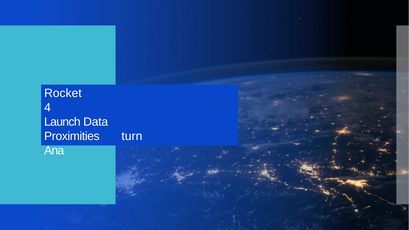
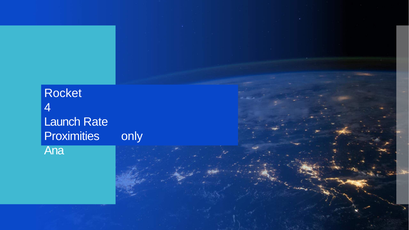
Data: Data -> Rate (96, 122)
turn: turn -> only (132, 136)
